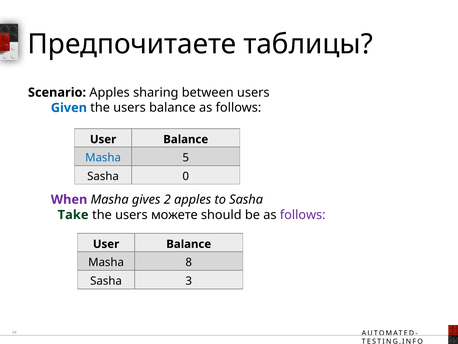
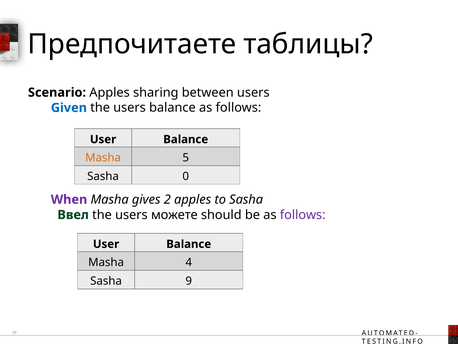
Masha colour: blue -> orange (103, 158)
Take: Take -> Ввел (73, 215)
8: 8 -> 4 (189, 262)
3: 3 -> 9 (189, 281)
